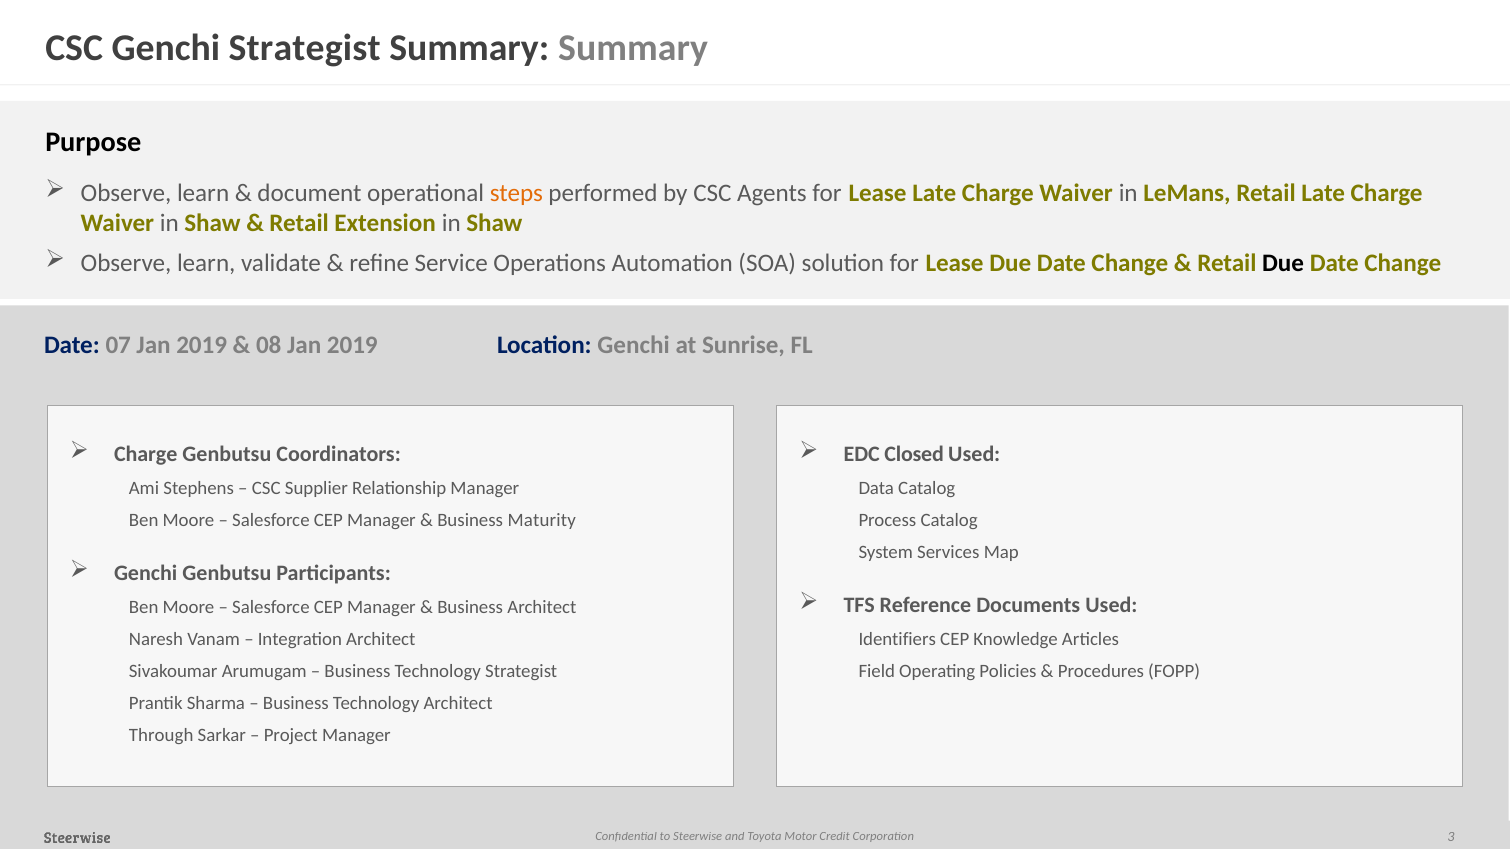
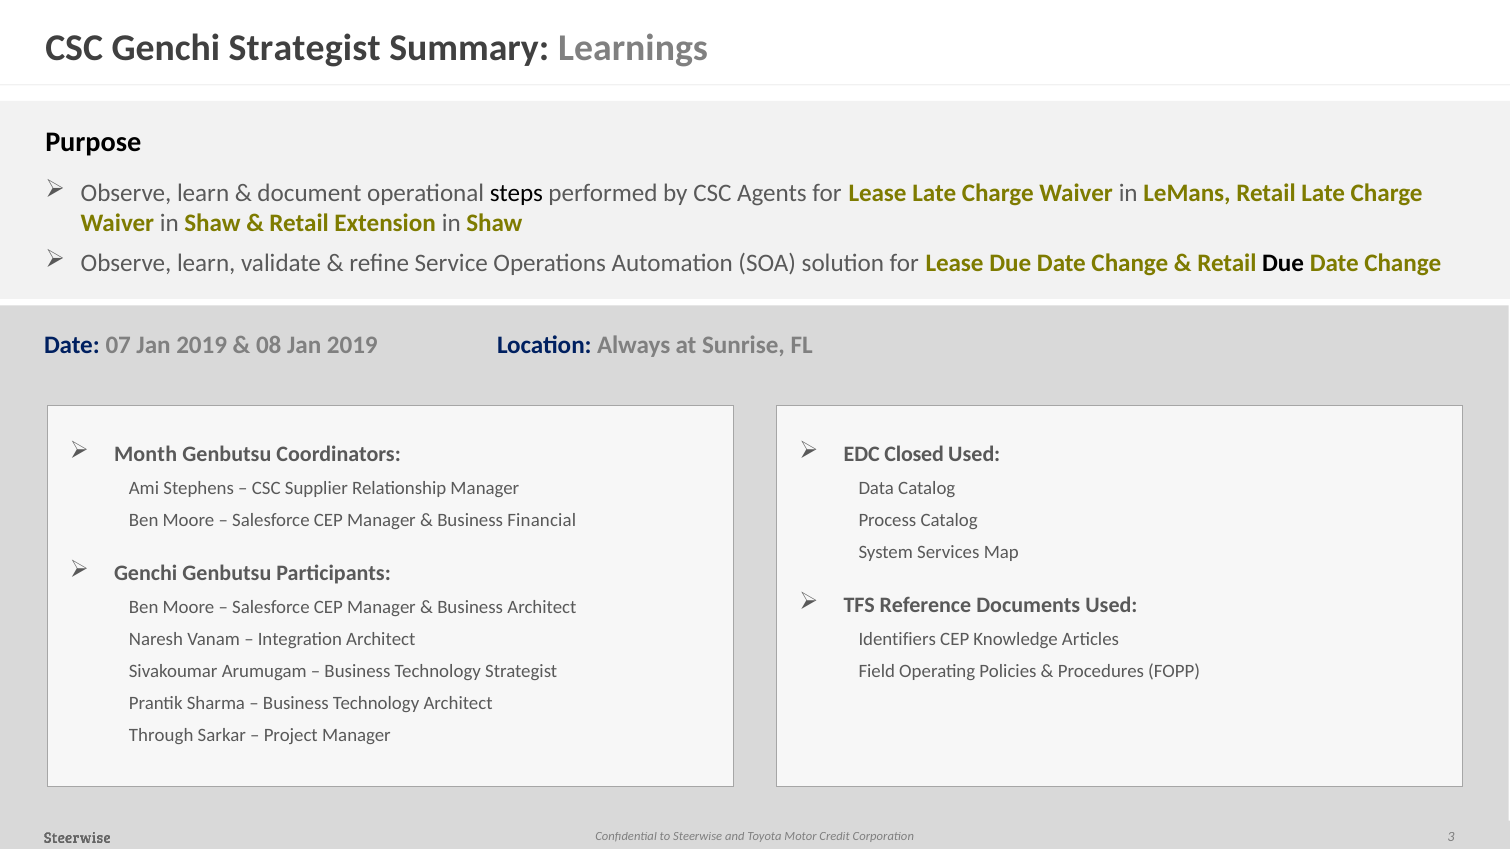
Summary Summary: Summary -> Learnings (633, 48)
steps colour: orange -> black (516, 193)
Location Genchi: Genchi -> Always (634, 345)
Charge: Charge -> Month (146, 455)
Maturity: Maturity -> Financial (542, 520)
